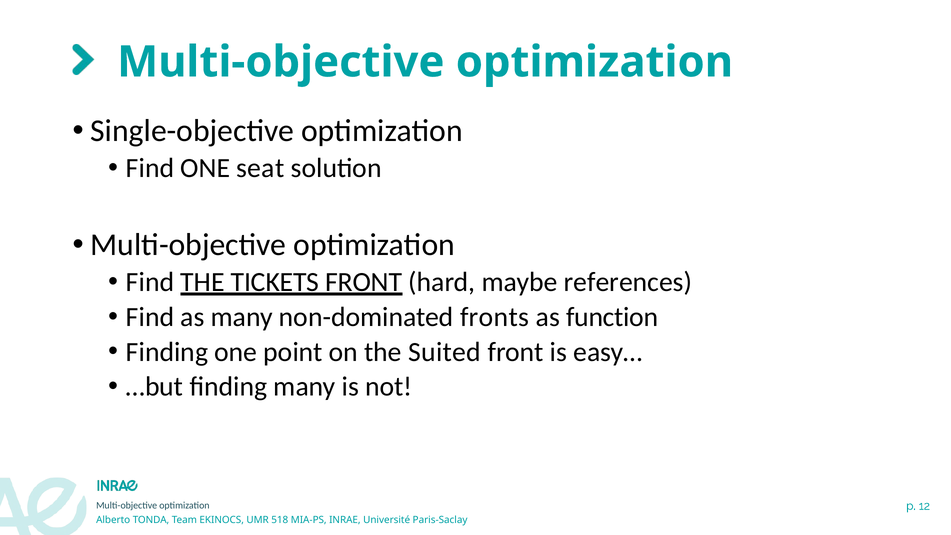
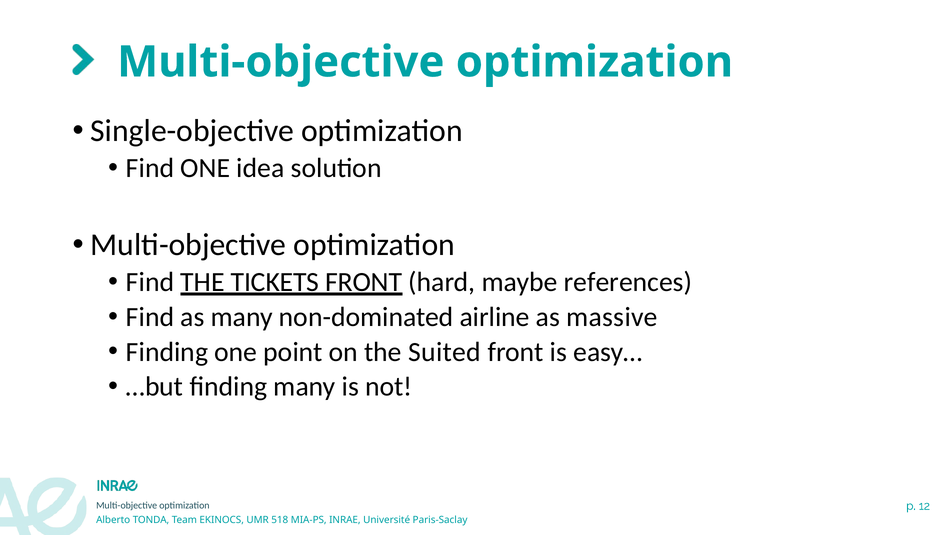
seat: seat -> idea (260, 168)
fronts: fronts -> airline (495, 317)
function: function -> massive (612, 317)
